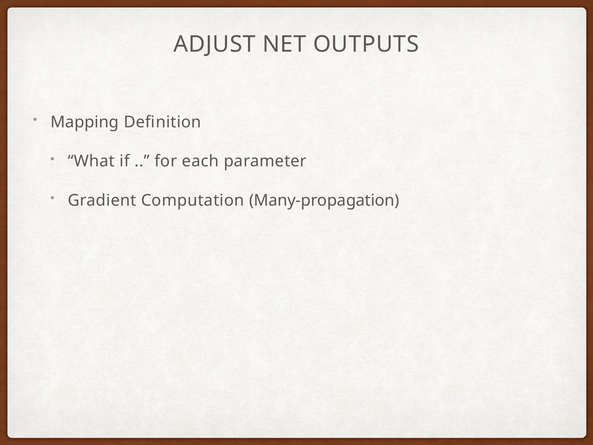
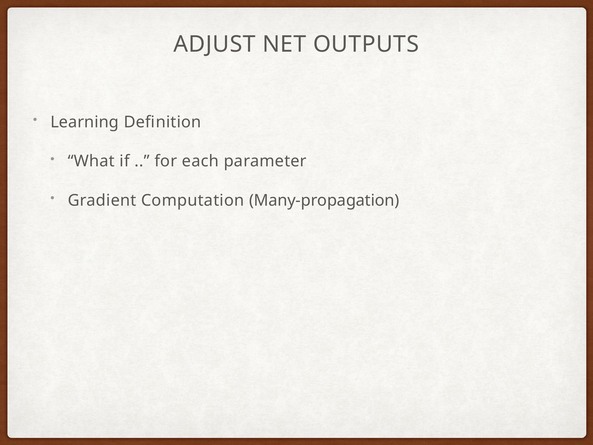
Mapping: Mapping -> Learning (85, 122)
